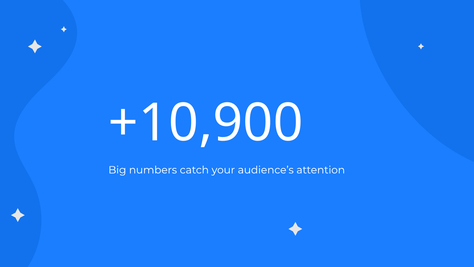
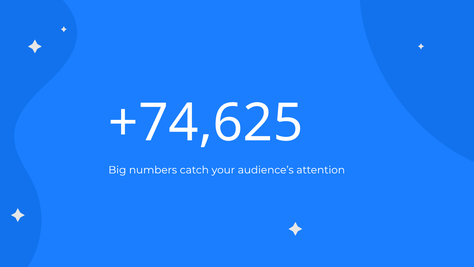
+10,900: +10,900 -> +74,625 (206, 123)
